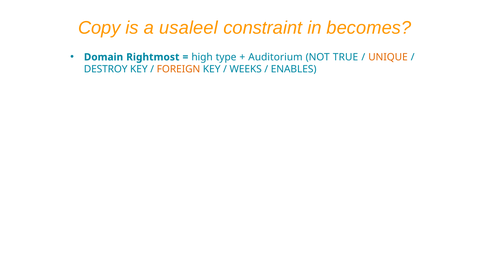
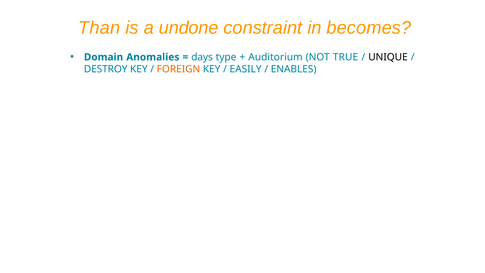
Copy: Copy -> Than (99, 28)
usaleel: usaleel -> undone (189, 28)
Rightmost: Rightmost -> Anomalies (153, 57)
high: high -> days (202, 57)
UNIQUE colour: orange -> black (388, 57)
WEEKS: WEEKS -> EASILY (246, 69)
